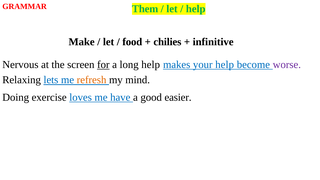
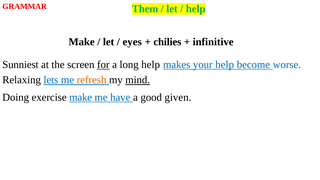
food: food -> eyes (132, 42)
Nervous: Nervous -> Sunniest (20, 65)
worse colour: purple -> blue (287, 65)
mind underline: none -> present (138, 80)
exercise loves: loves -> make (81, 97)
easier: easier -> given (178, 97)
